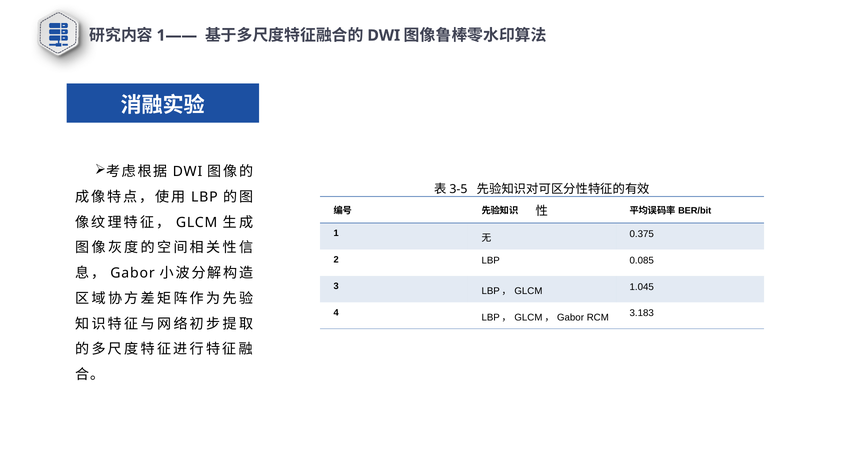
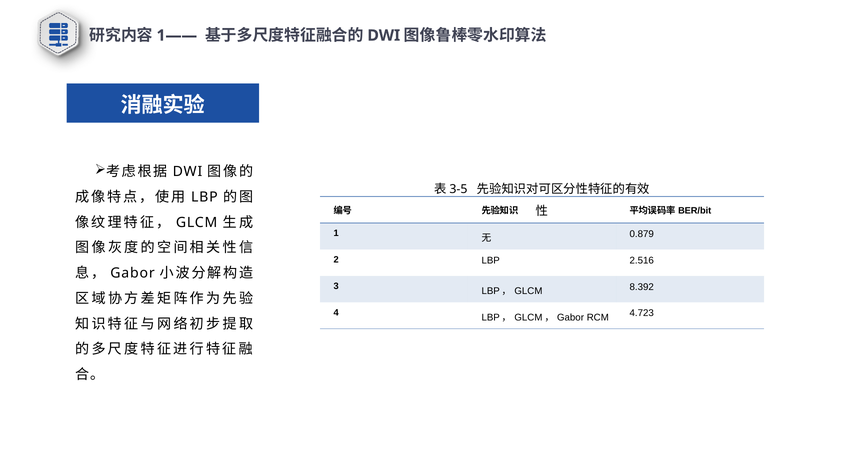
0.375: 0.375 -> 0.879 (642, 234)
0.085: 0.085 -> 2.516 (642, 260)
1.045: 1.045 -> 8.392 (642, 286)
3.183: 3.183 -> 4.723 (642, 313)
